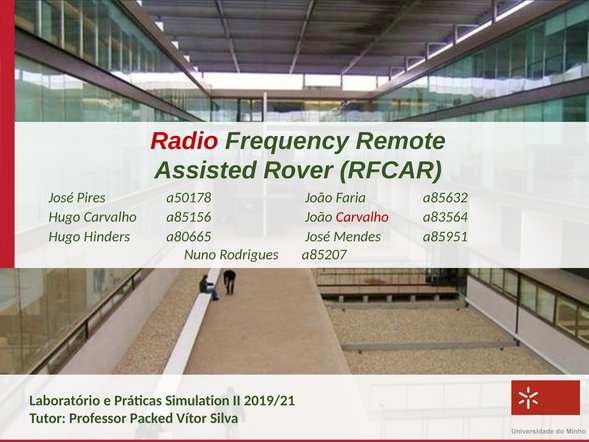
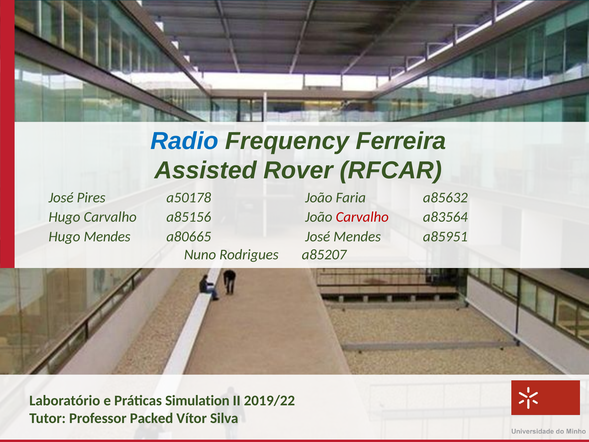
Radio colour: red -> blue (184, 141)
Remote: Remote -> Ferreira (401, 141)
Hugo Hinders: Hinders -> Mendes (107, 236)
2019/21: 2019/21 -> 2019/22 (269, 400)
